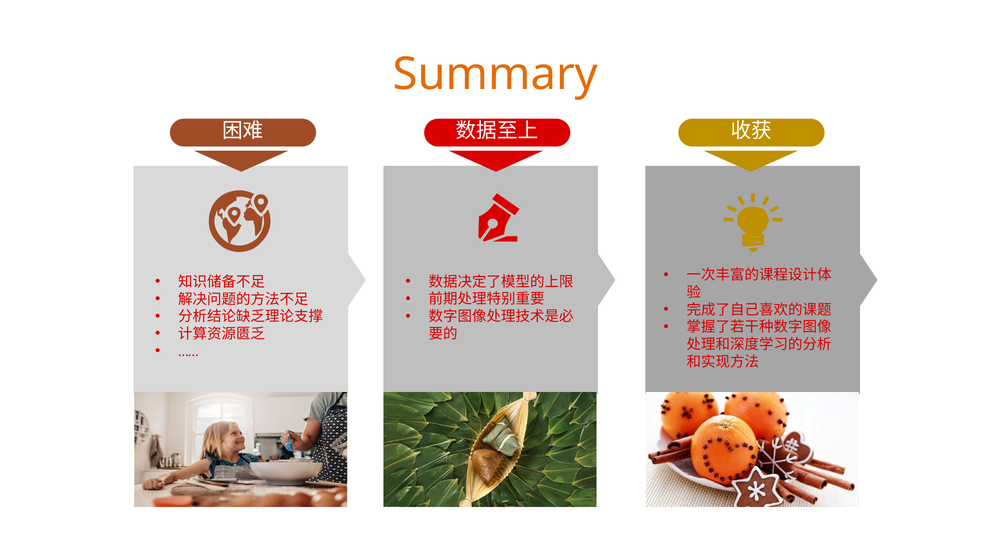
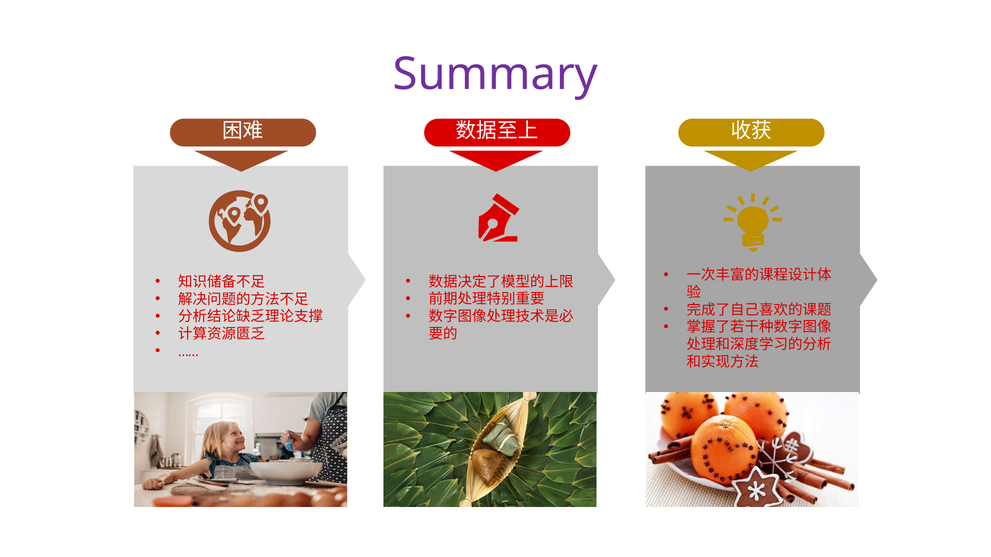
Summary colour: orange -> purple (495, 74)
